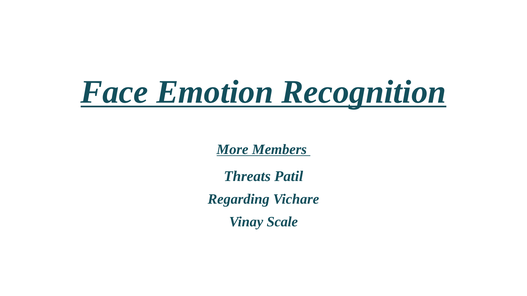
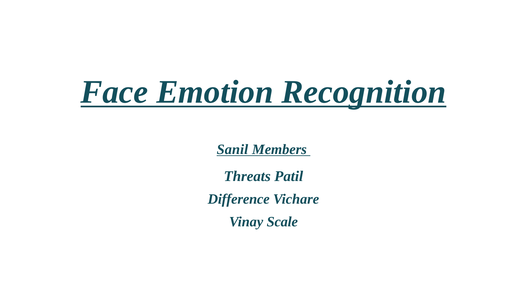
More: More -> Sanil (232, 150)
Regarding: Regarding -> Difference (239, 200)
